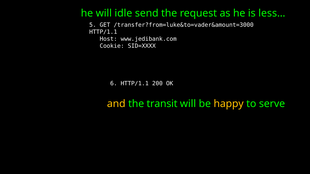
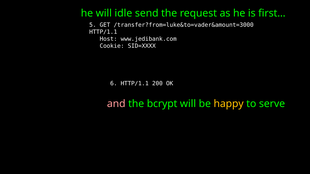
less…: less… -> first… (272, 13)
and colour: yellow -> pink (116, 104)
transit: transit -> bcrypt (162, 104)
